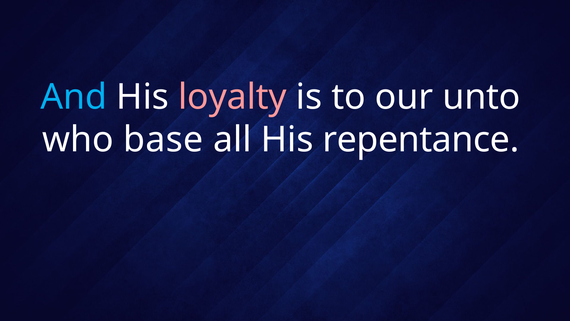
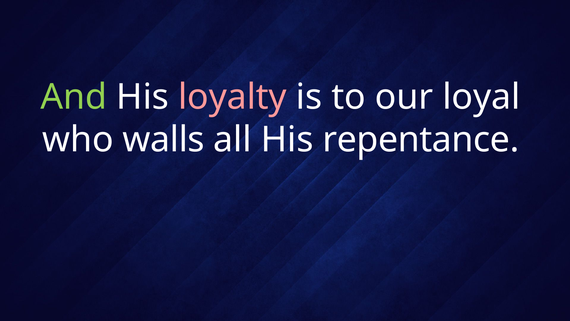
And colour: light blue -> light green (74, 97)
unto: unto -> loyal (481, 97)
base: base -> walls (164, 140)
